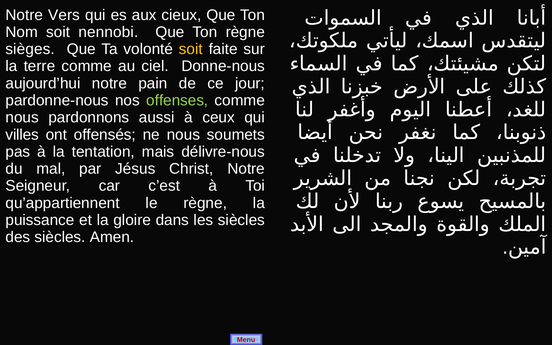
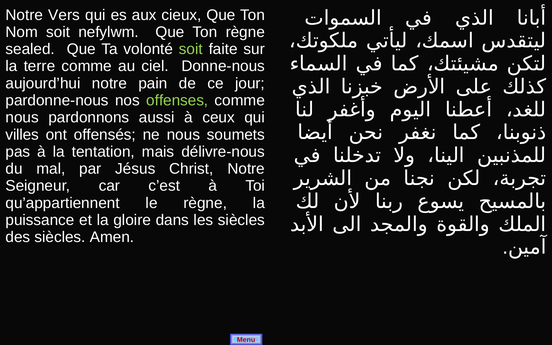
nennobi: nennobi -> nefylwm (109, 32)
sièges: sièges -> sealed (30, 49)
soit colour: yellow -> light green (191, 49)
